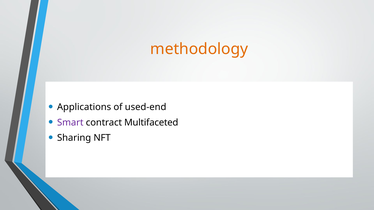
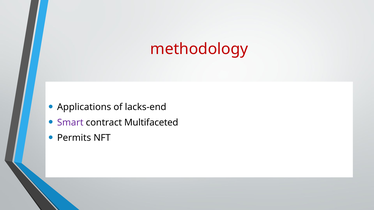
methodology colour: orange -> red (199, 49)
used-end: used-end -> lacks-end (146, 107)
Sharing: Sharing -> Permits (74, 138)
